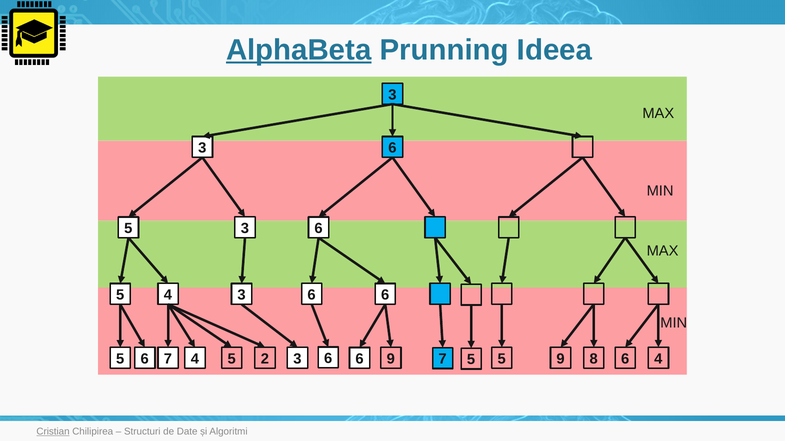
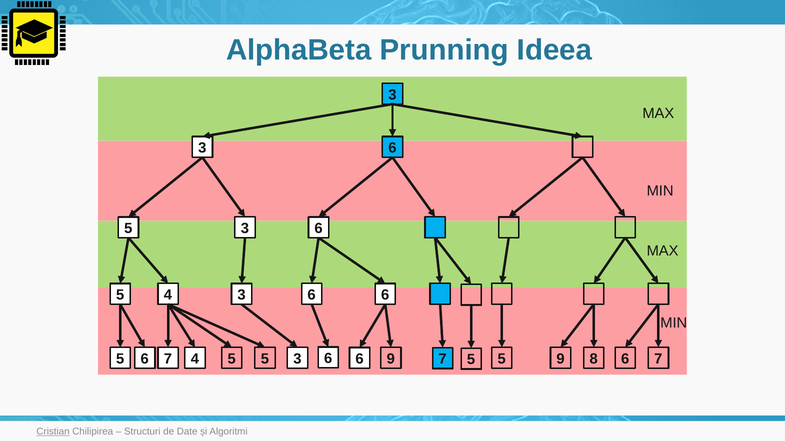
AlphaBeta underline: present -> none (299, 50)
4 2: 2 -> 5 (265, 359)
9 4: 4 -> 7 (658, 359)
